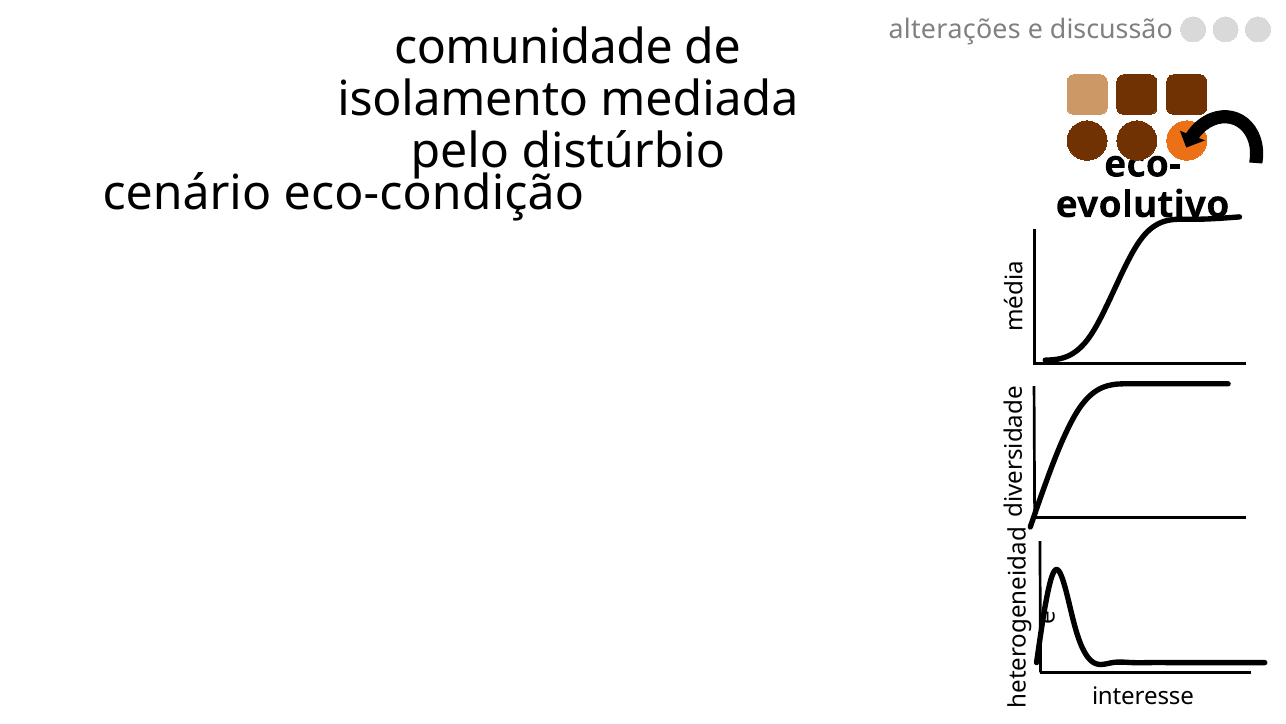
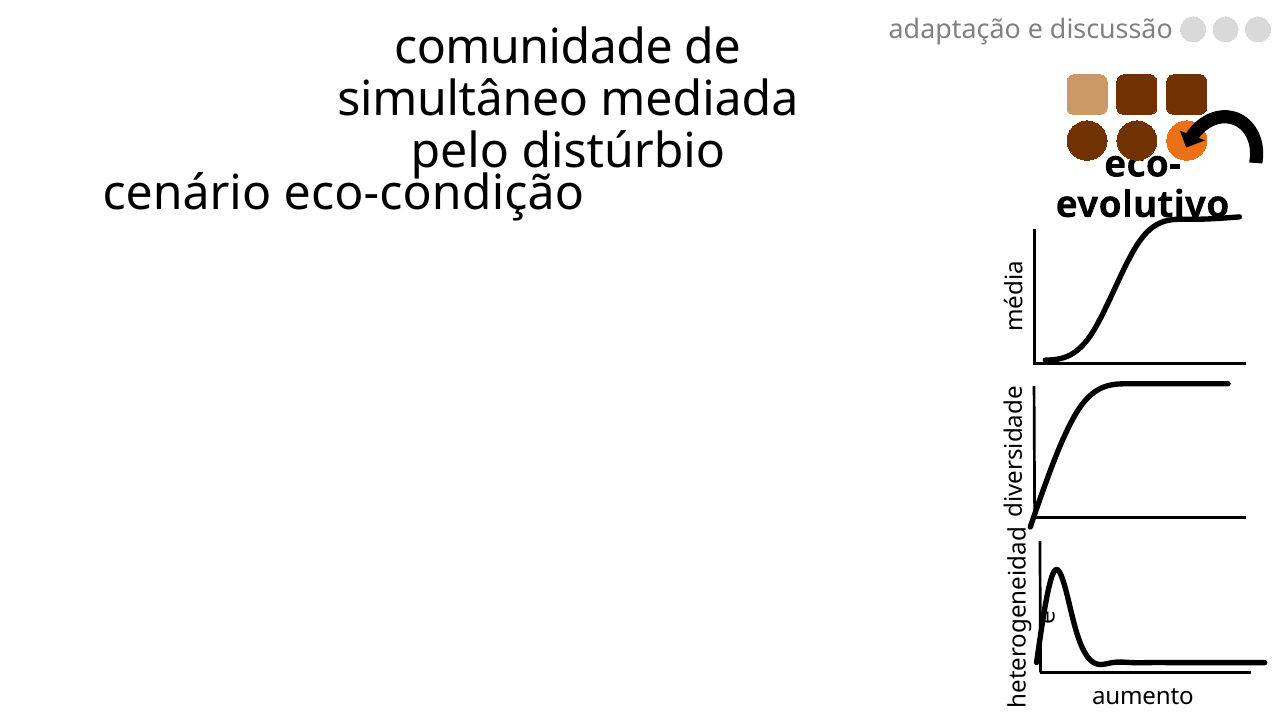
alterações: alterações -> adaptação (955, 30)
isolamento: isolamento -> simultâneo (463, 100)
interesse: interesse -> aumento (1143, 696)
